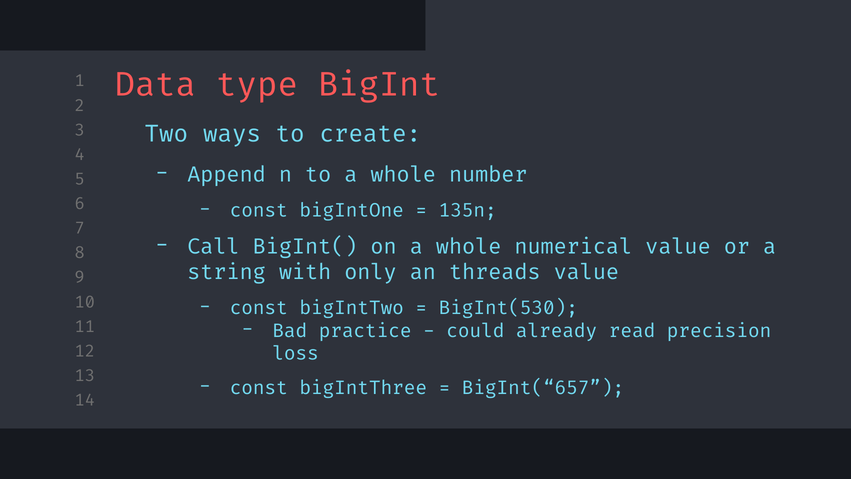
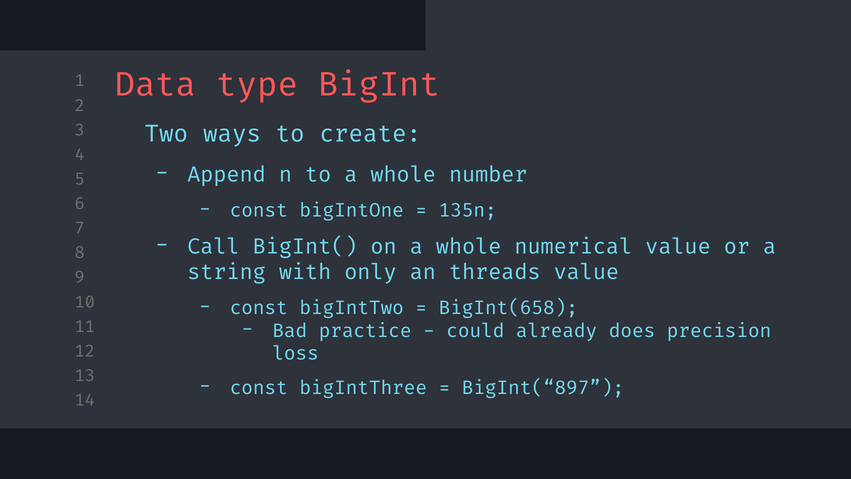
BigInt(530: BigInt(530 -> BigInt(658 (508, 308)
read: read -> does (632, 331)
BigInt(“657: BigInt(“657 -> BigInt(“897 (543, 388)
